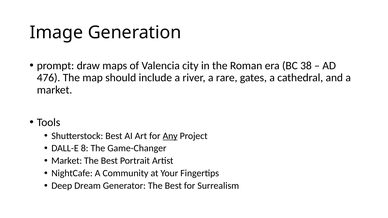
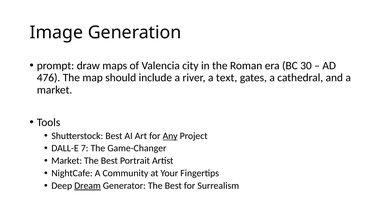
38: 38 -> 30 (306, 66)
rare: rare -> text (227, 78)
8: 8 -> 7 (85, 148)
Dream underline: none -> present (88, 186)
